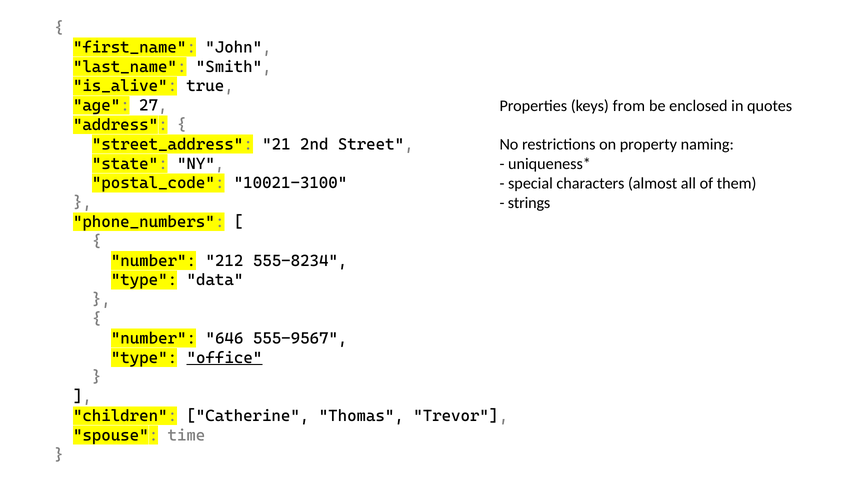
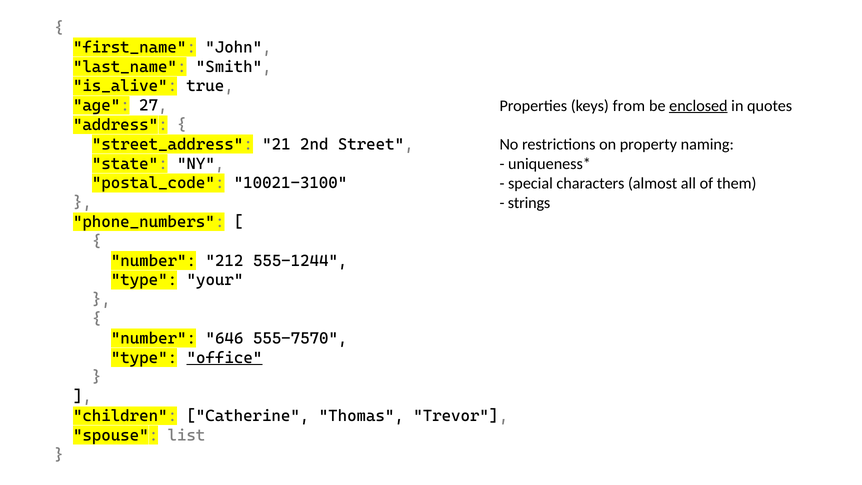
enclosed underline: none -> present (698, 106)
555-8234: 555-8234 -> 555-1244 (300, 261)
data: data -> your (215, 280)
555-9567: 555-9567 -> 555-7570 (300, 338)
time: time -> list (186, 435)
